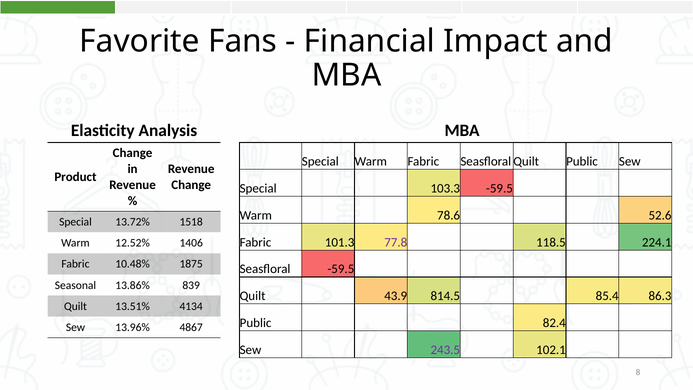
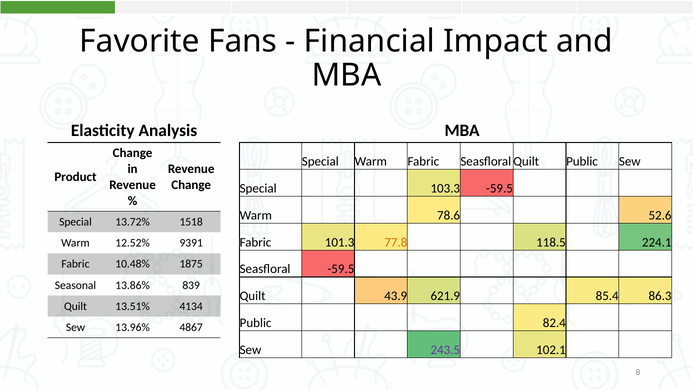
77.8 colour: purple -> orange (396, 242)
1406: 1406 -> 9391 (191, 243)
814.5: 814.5 -> 621.9 (445, 296)
